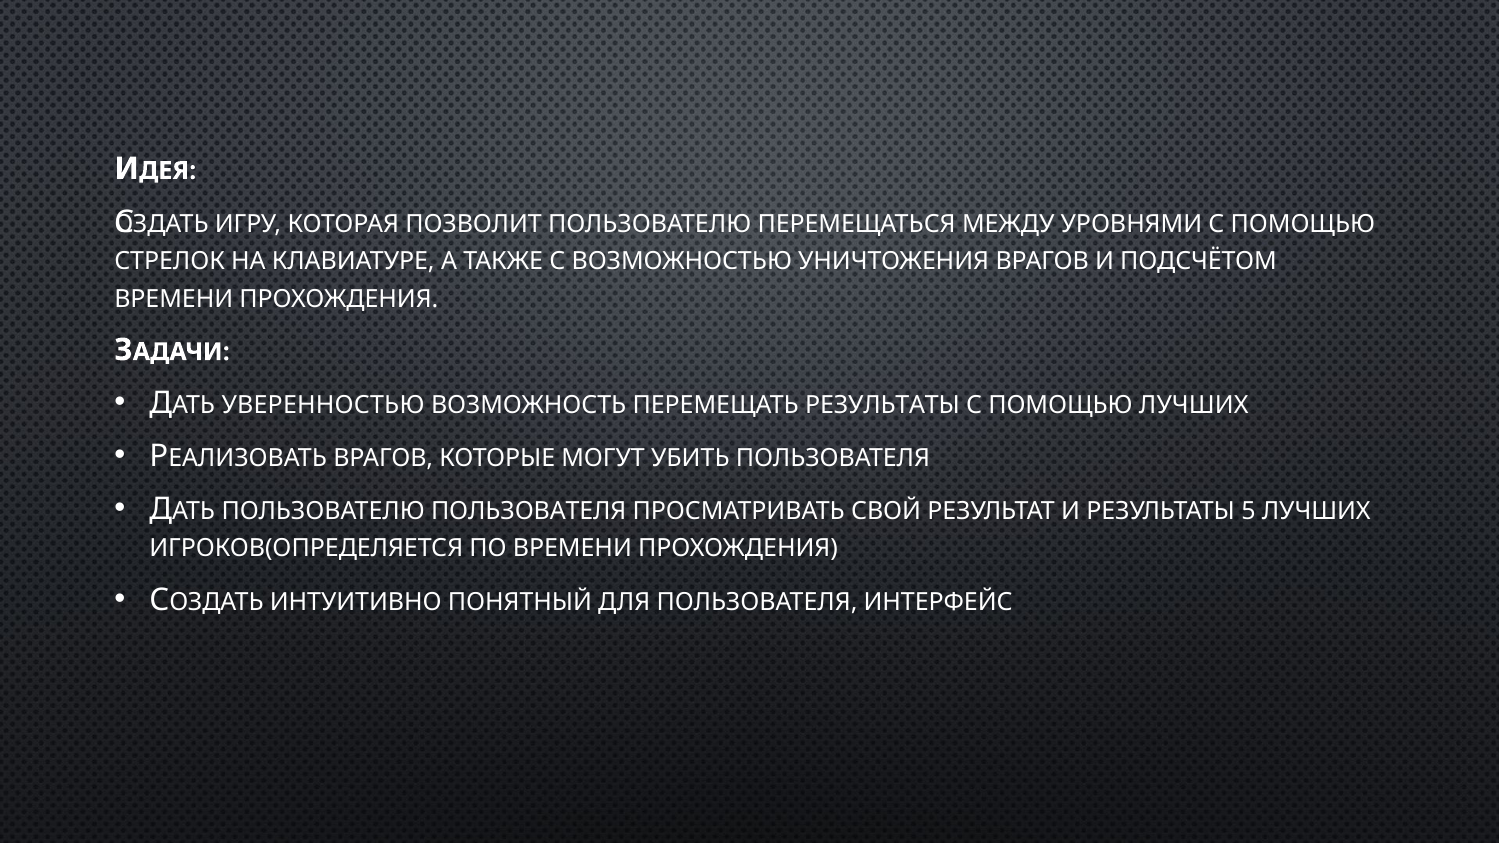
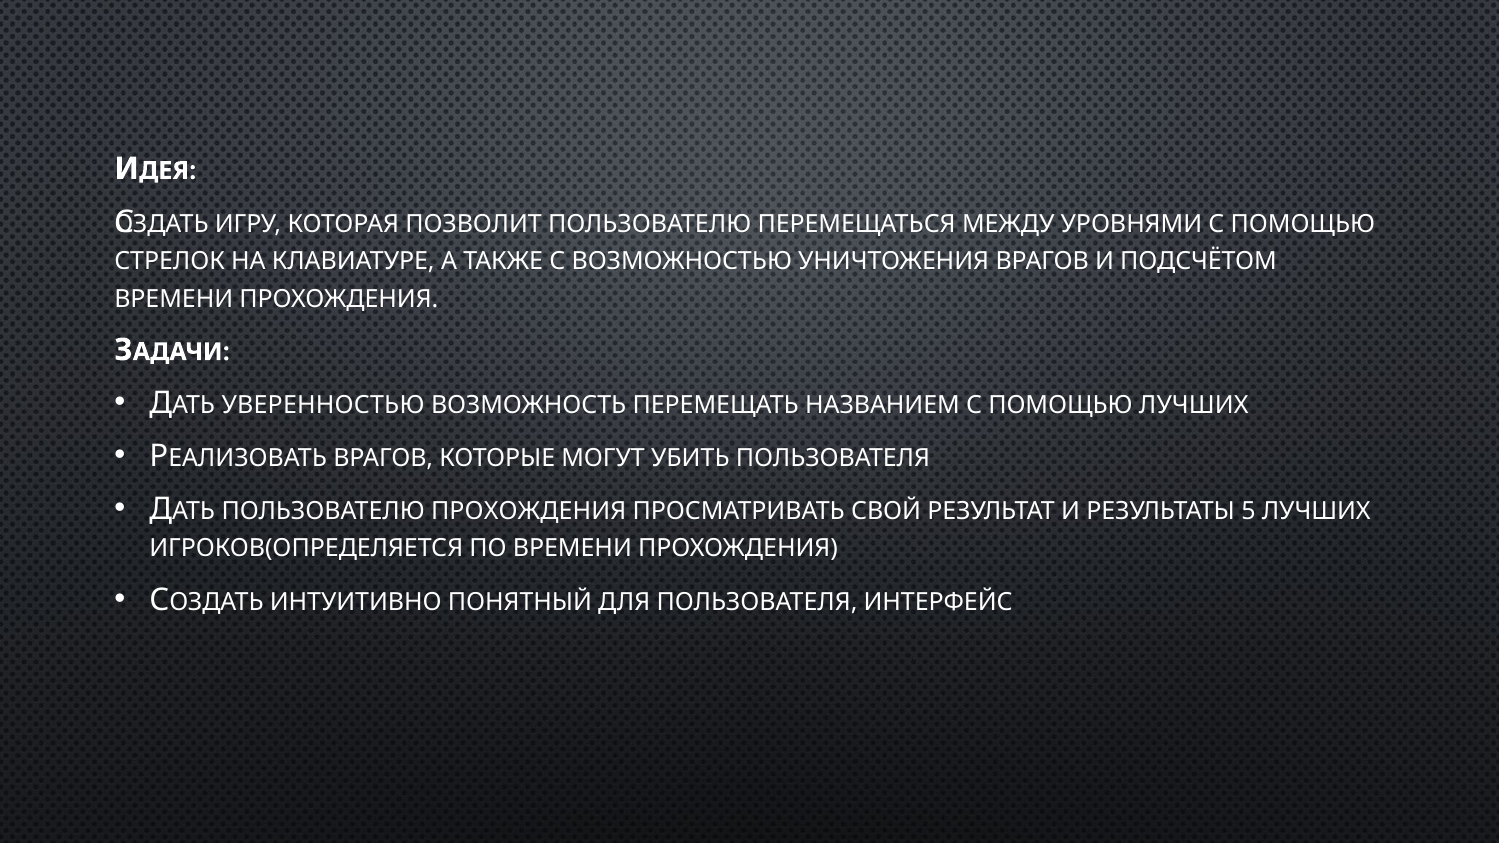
ПЕРЕМЕЩАТЬ РЕЗУЛЬТАТЫ: РЕЗУЛЬТАТЫ -> НАЗВАНИЕМ (882, 405)
ПОЛЬЗОВАТЕЛЮ ПОЛЬЗОВАТЕЛЯ: ПОЛЬЗОВАТЕЛЯ -> ПРОХОЖДЕНИЯ (529, 511)
